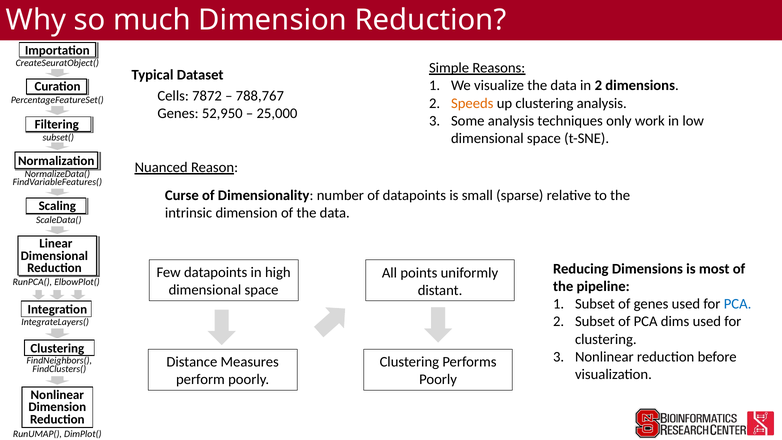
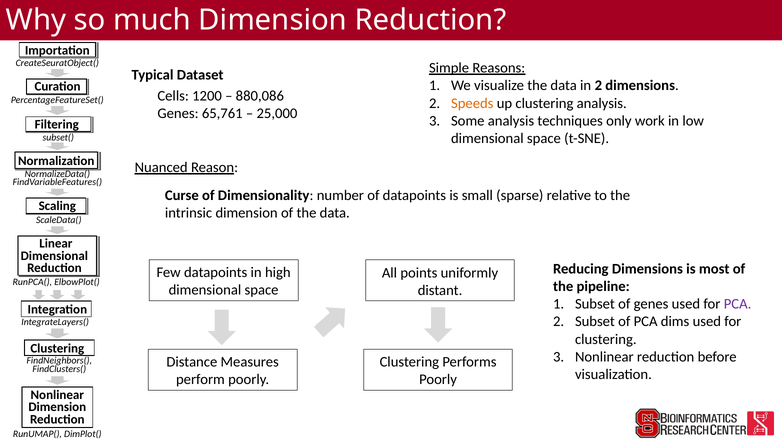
7872: 7872 -> 1200 (207, 96)
788,767: 788,767 -> 880,086 (260, 96)
52,950: 52,950 -> 65,761 (222, 113)
PCA colour: blue -> purple (738, 304)
